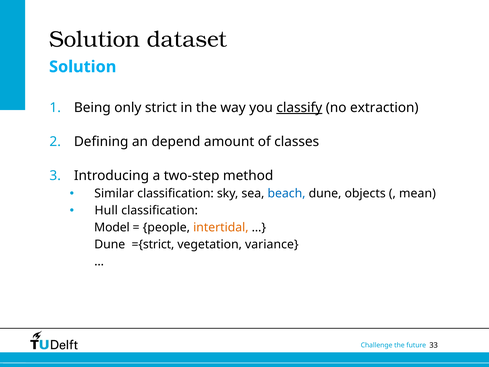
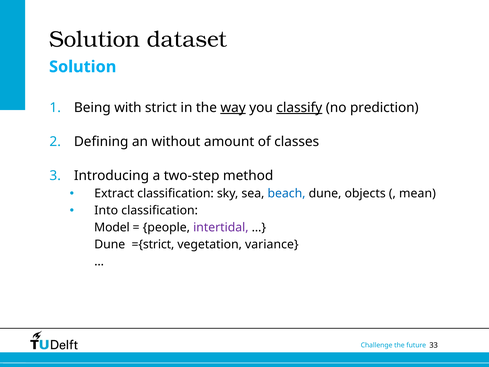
only: only -> with (128, 108)
way underline: none -> present (233, 108)
extraction: extraction -> prediction (384, 108)
depend: depend -> without (176, 142)
Similar: Similar -> Extract (114, 193)
Hull: Hull -> Into (106, 210)
intertidal colour: orange -> purple (221, 227)
